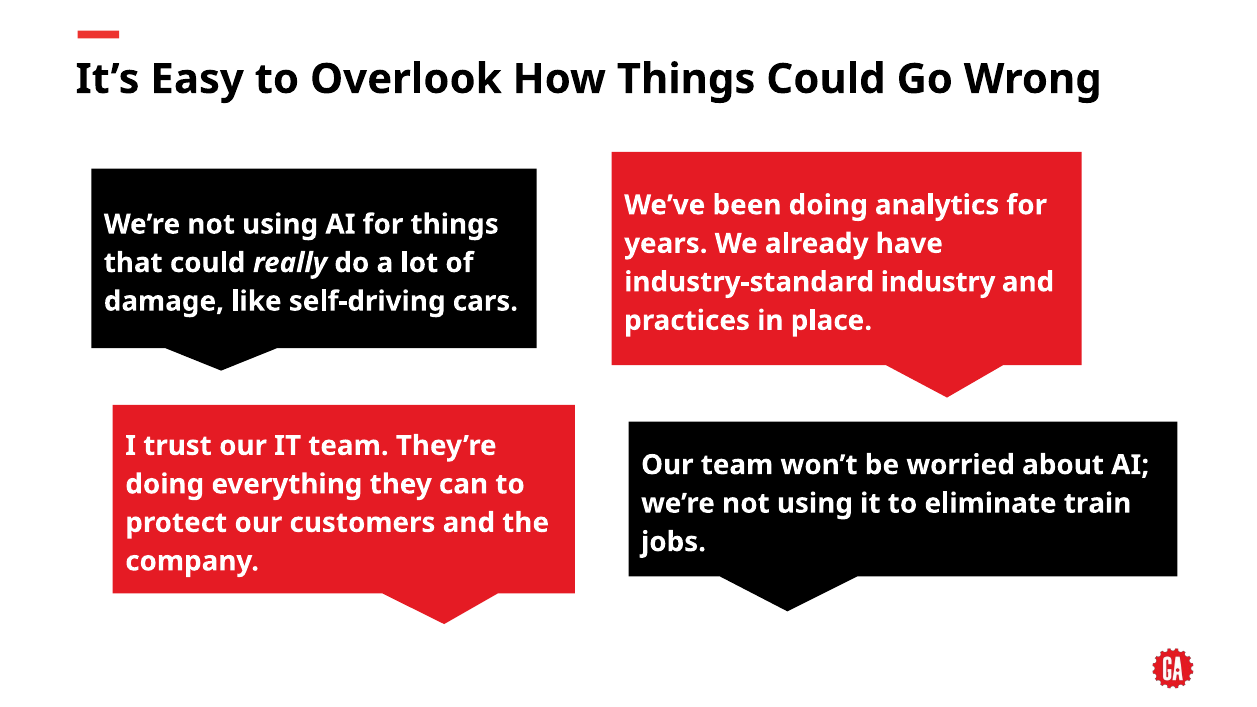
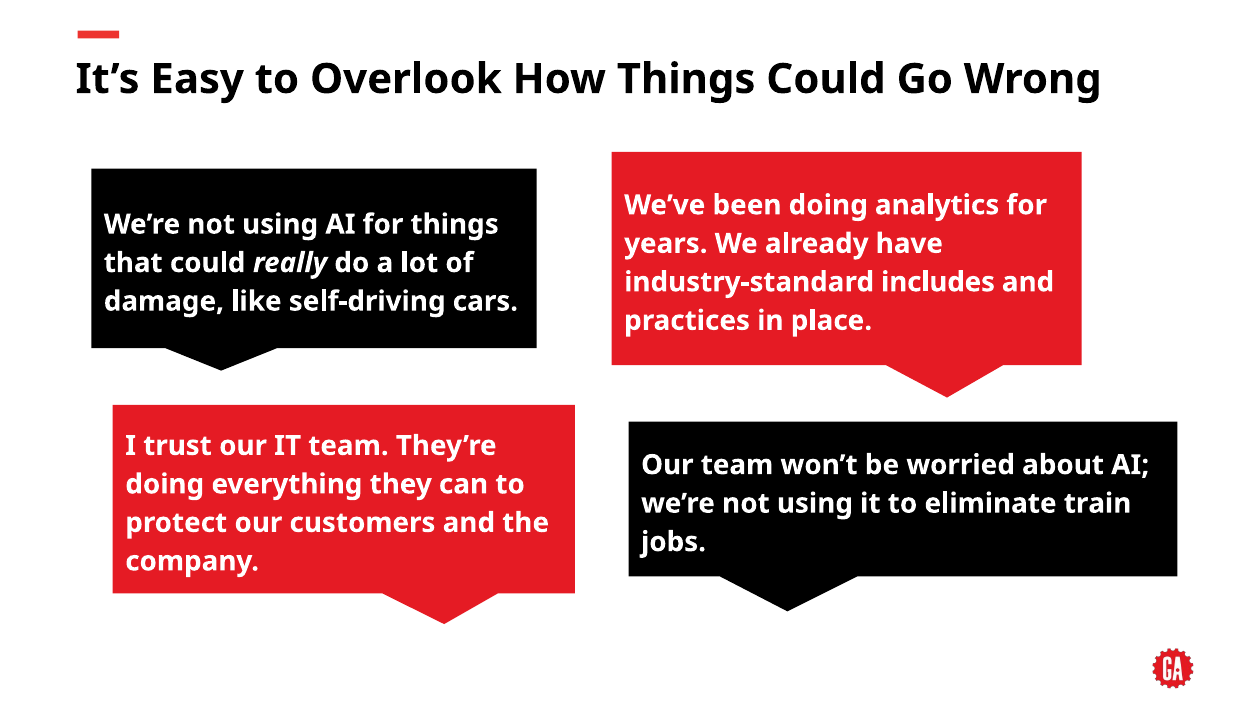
industry: industry -> includes (938, 282)
